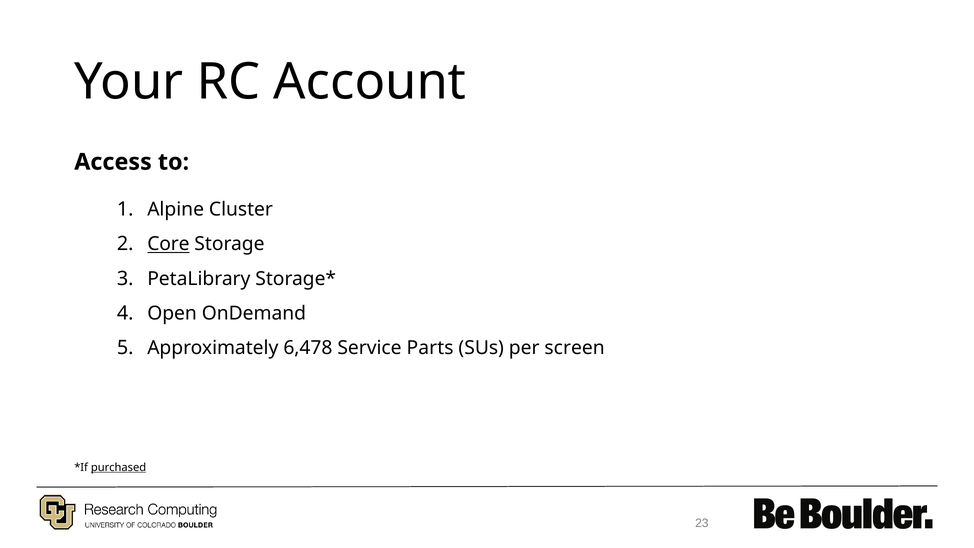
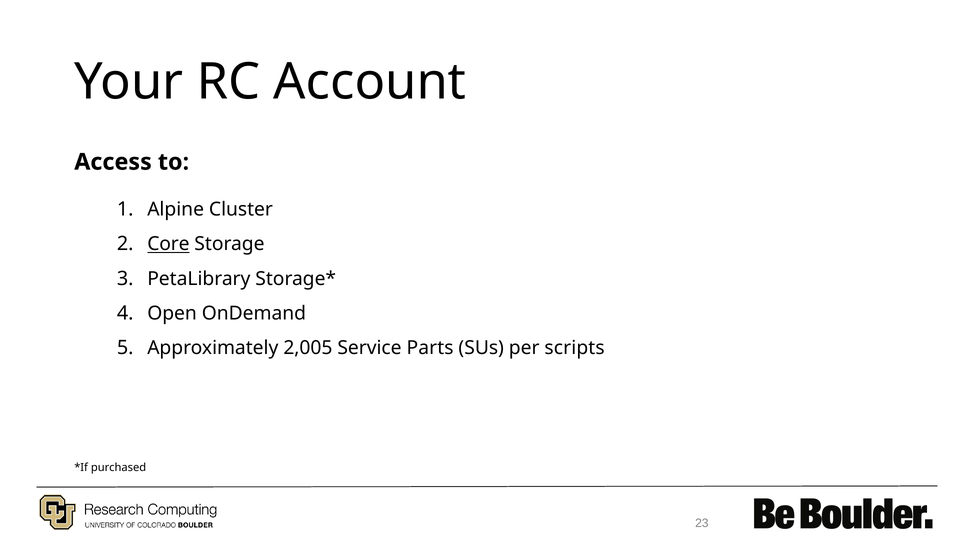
6,478: 6,478 -> 2,005 (308, 348)
screen: screen -> scripts (575, 348)
purchased underline: present -> none (119, 467)
